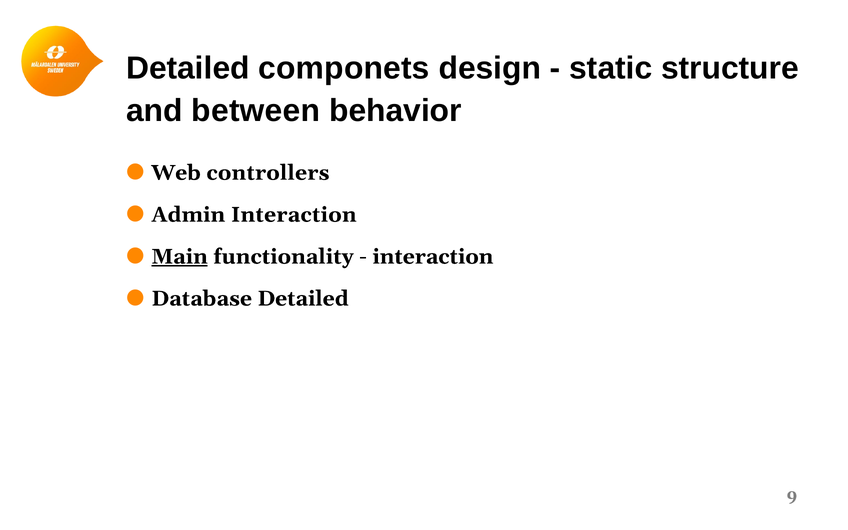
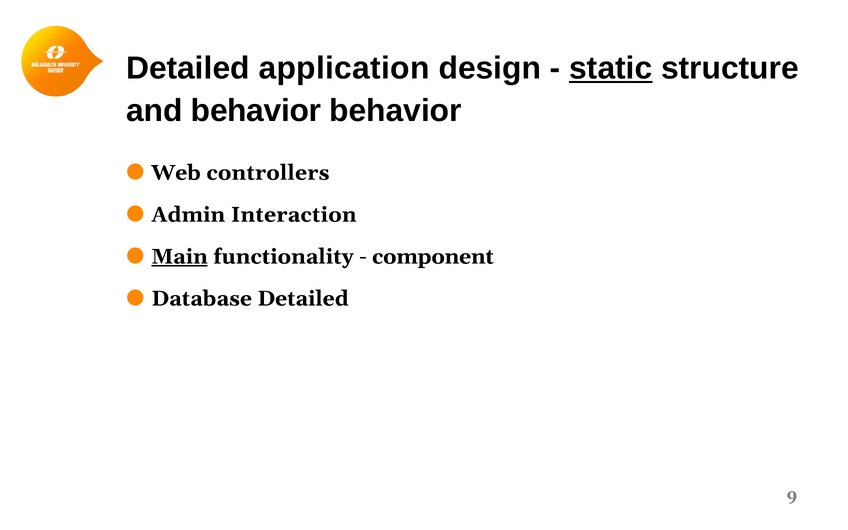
componets: componets -> application (344, 68)
static underline: none -> present (611, 68)
and between: between -> behavior (256, 111)
interaction: interaction -> component (433, 257)
